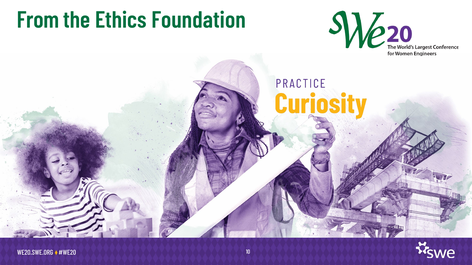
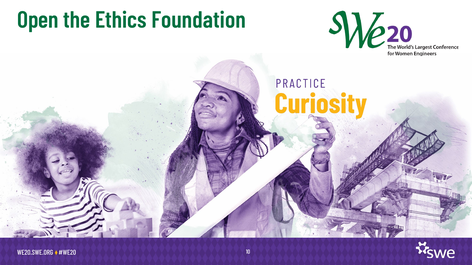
From: From -> Open (38, 20)
